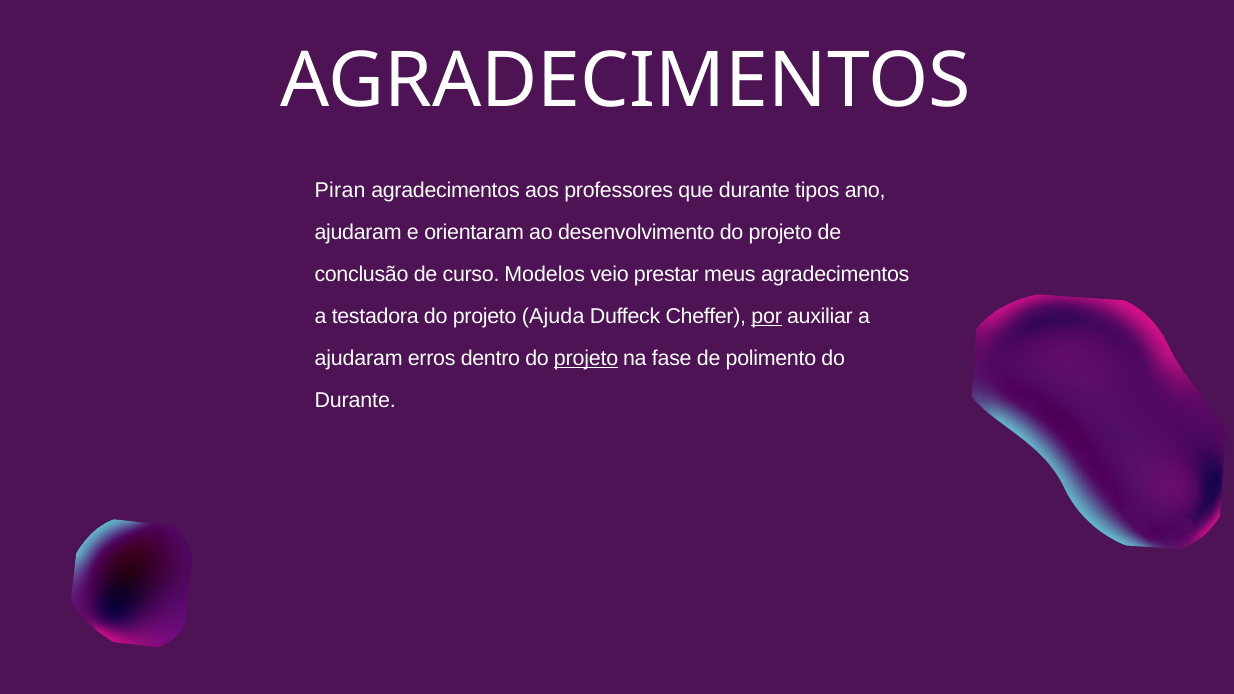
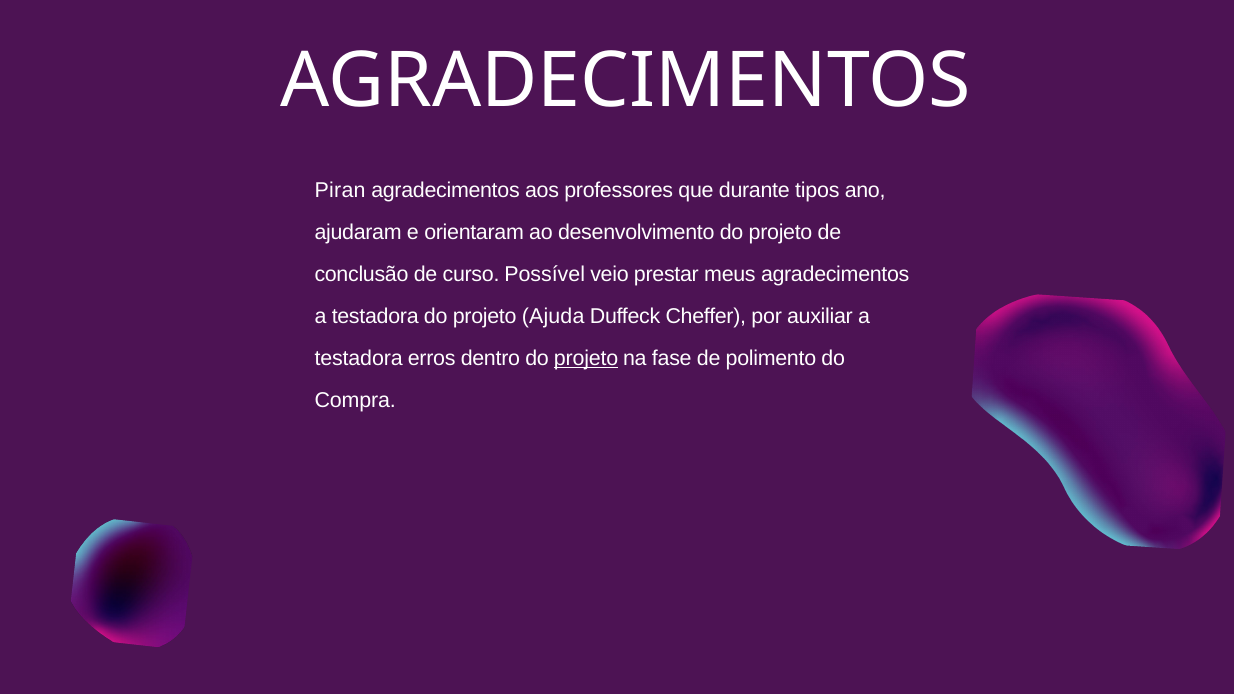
Modelos: Modelos -> Possível (545, 274)
por underline: present -> none (767, 316)
ajudaram: ajudaram -> testadora (359, 358)
Durante: Durante -> Compra (355, 400)
